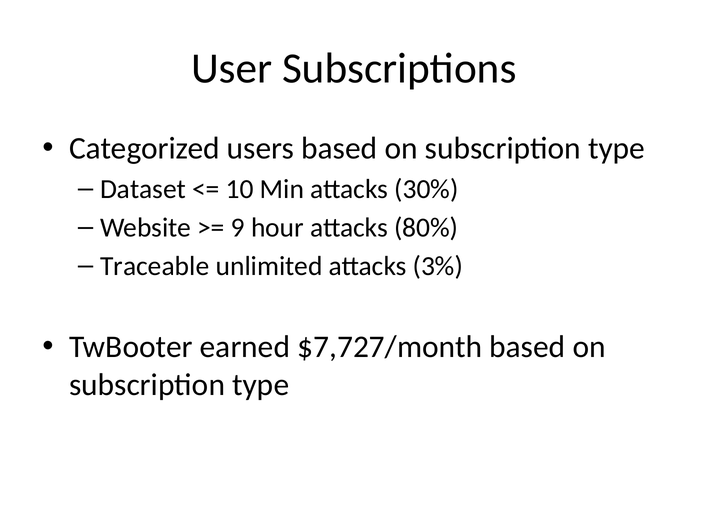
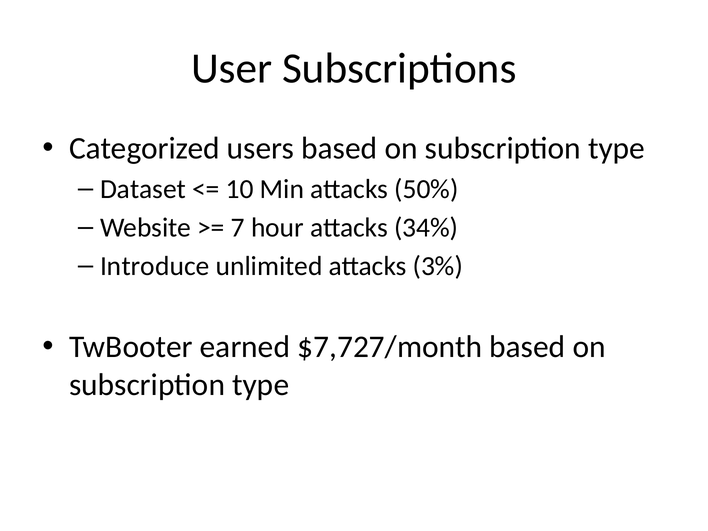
30%: 30% -> 50% (426, 189)
9: 9 -> 7 (238, 228)
80%: 80% -> 34% (426, 228)
Traceable: Traceable -> Introduce (155, 266)
